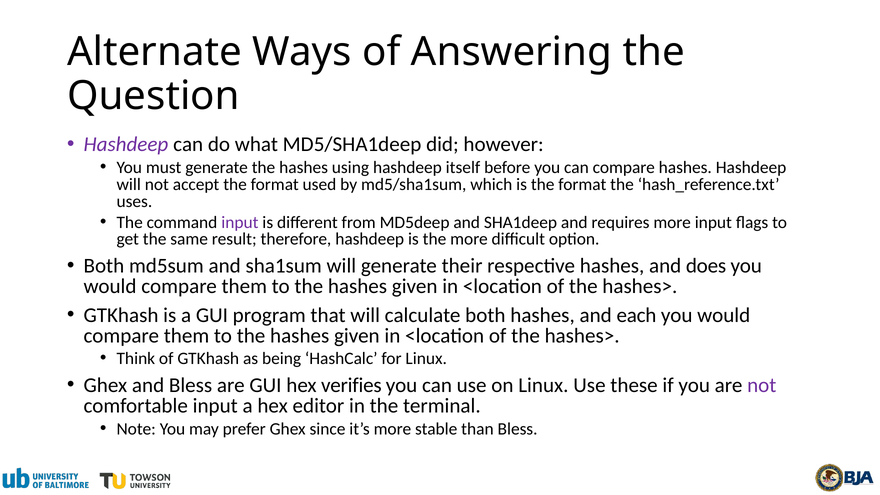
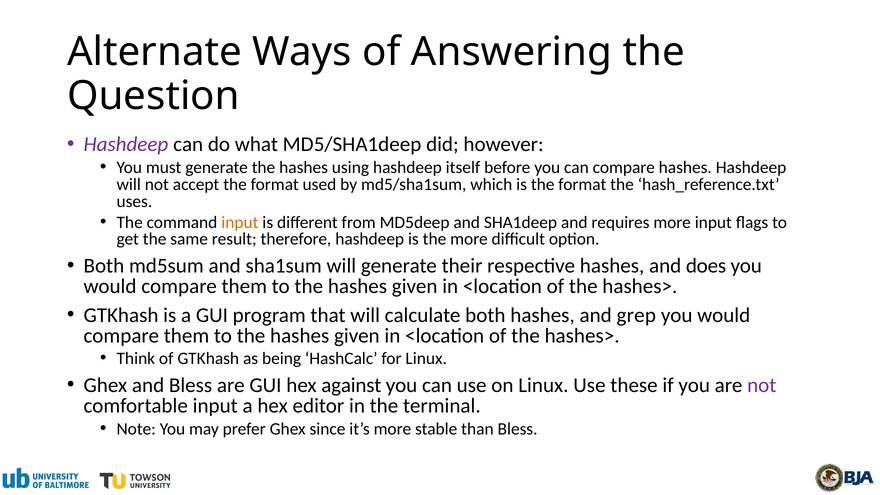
input colour: purple -> orange (240, 222)
each: each -> grep (636, 315)
verifies: verifies -> against (351, 385)
